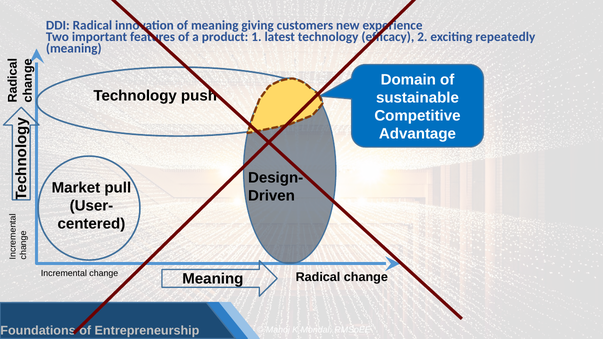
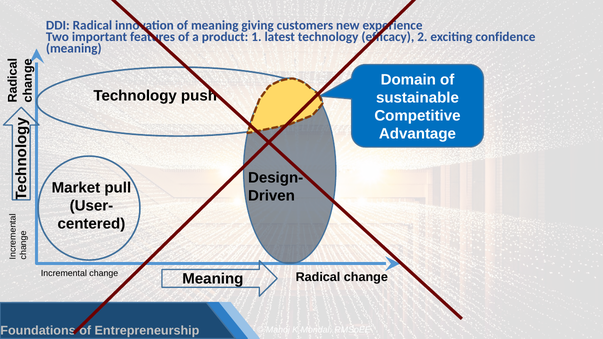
repeatedly: repeatedly -> confidence (505, 37)
